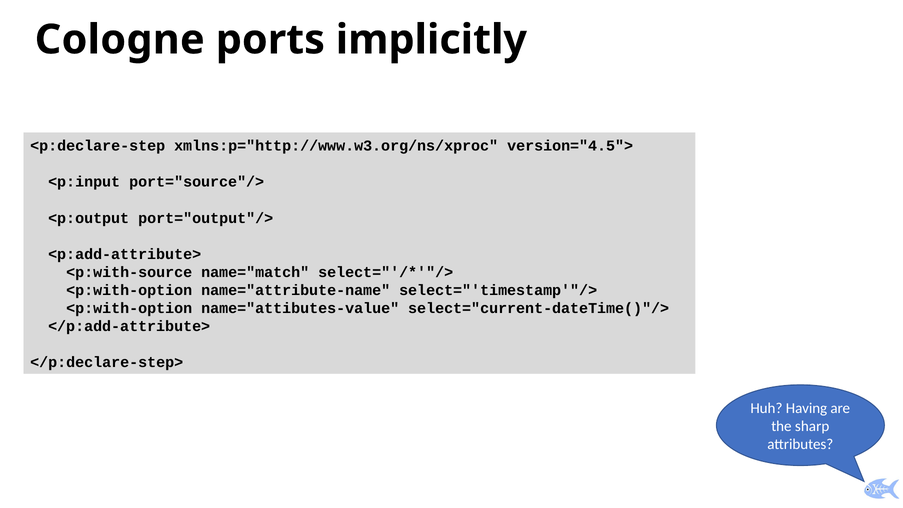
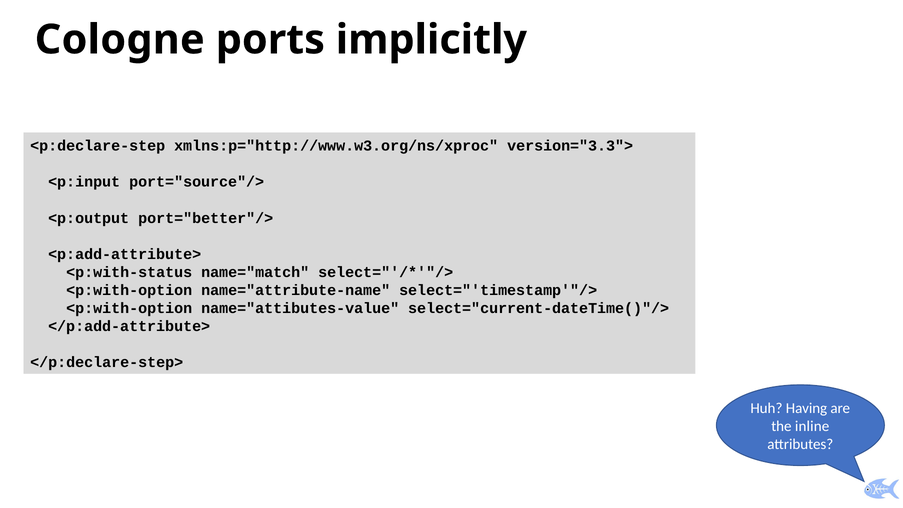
version="4.5">: version="4.5"> -> version="3.3"> (570, 146)
port="output"/>: port="output"/> -> port="better"/> (206, 218)
<p:with-source: <p:with-source -> <p:with-status (129, 272)
sharp: sharp -> inline (812, 426)
